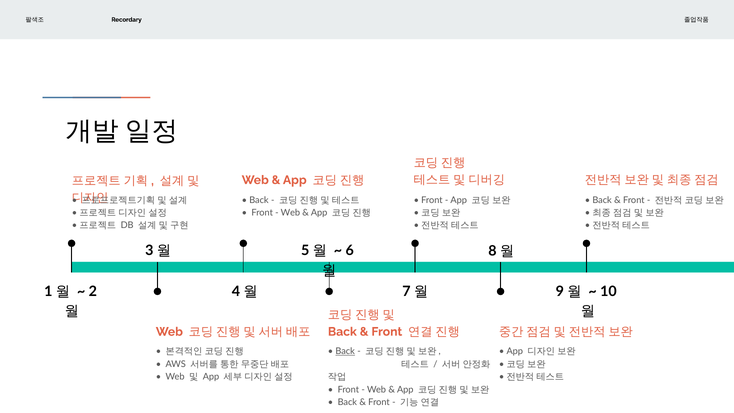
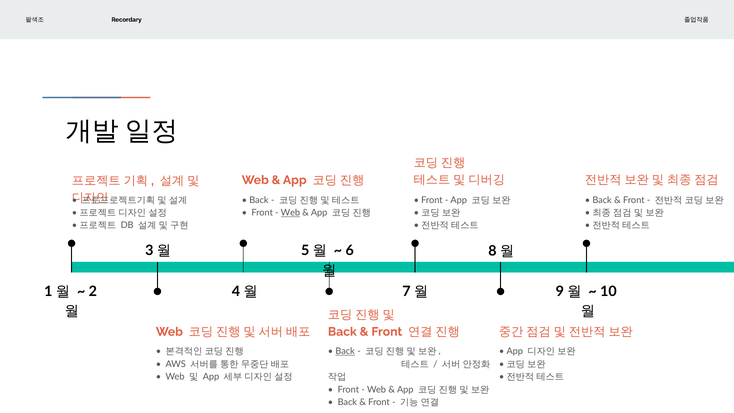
Web underline: none -> present (290, 213)
